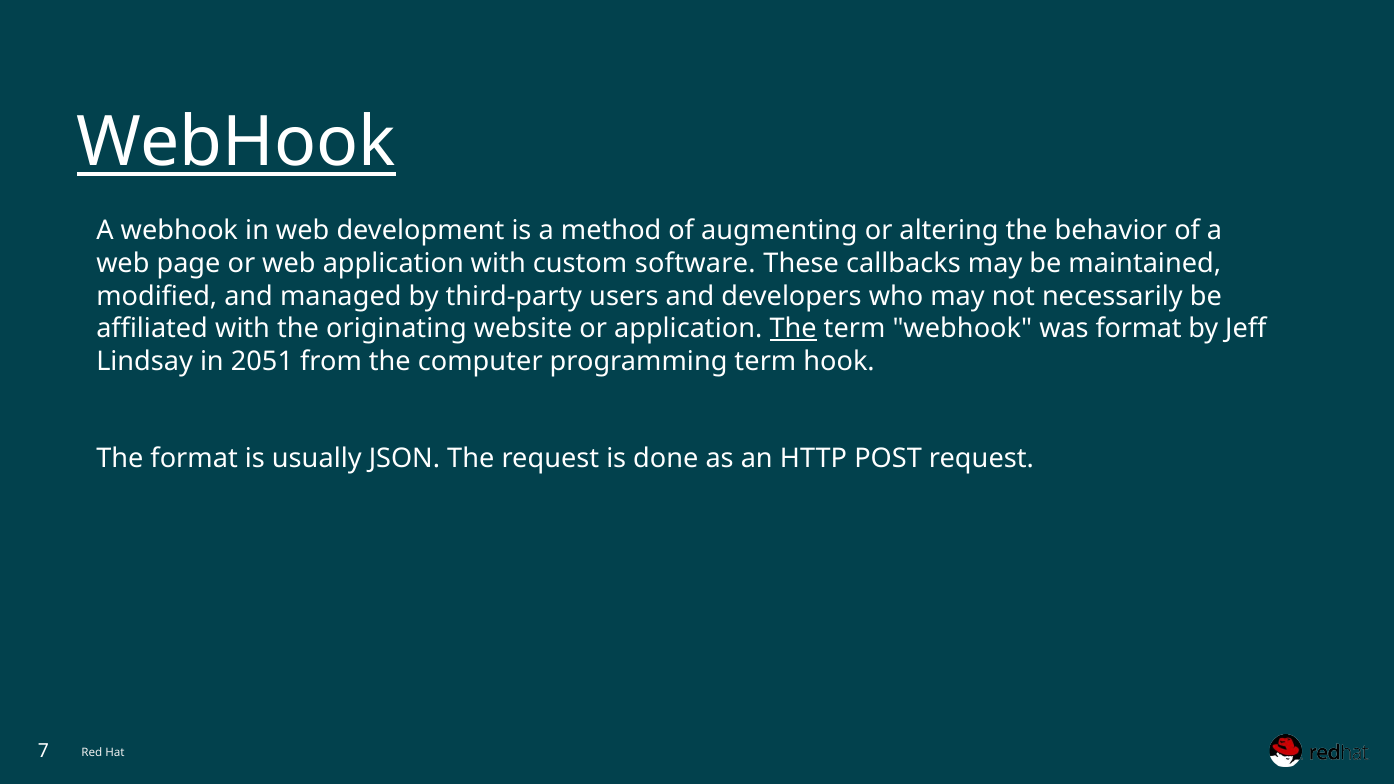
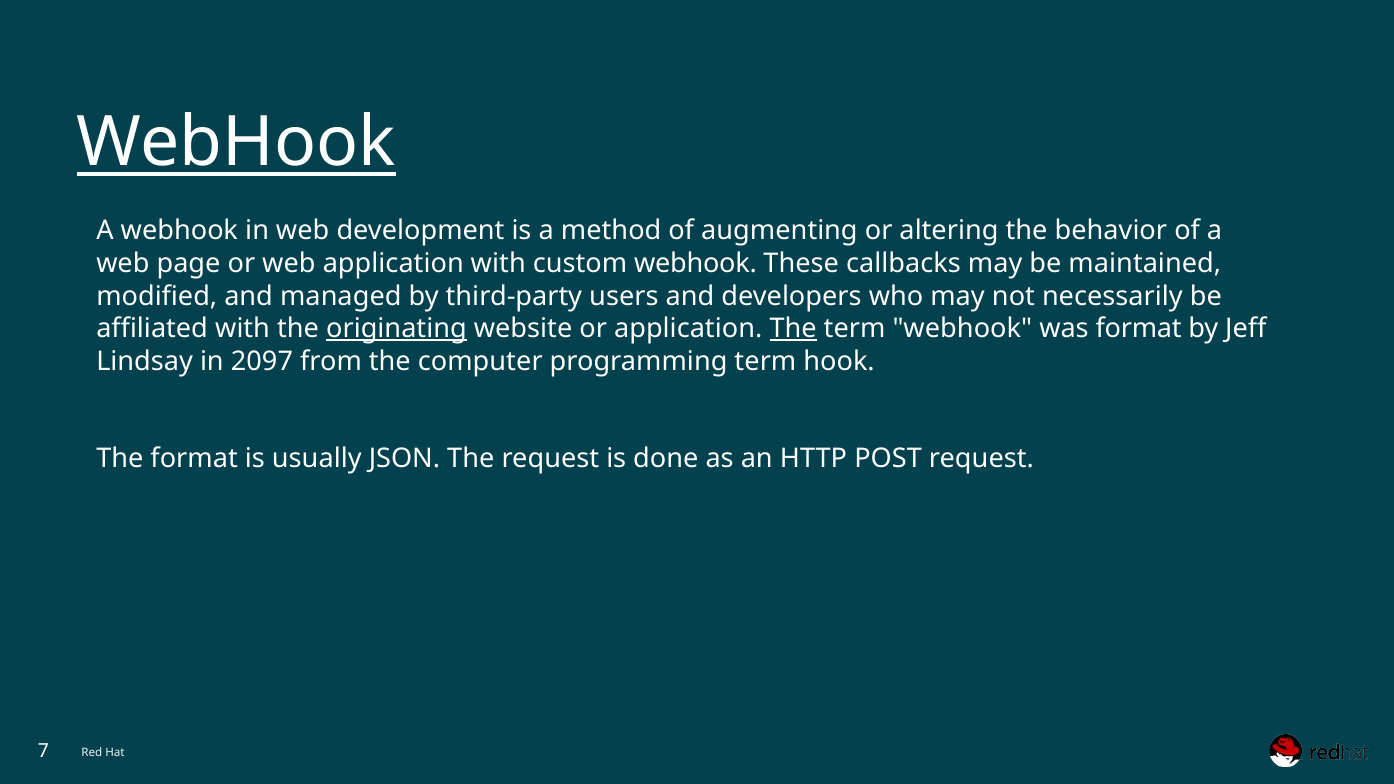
custom software: software -> webhook (696, 264)
originating underline: none -> present (396, 329)
2051: 2051 -> 2097 (262, 361)
